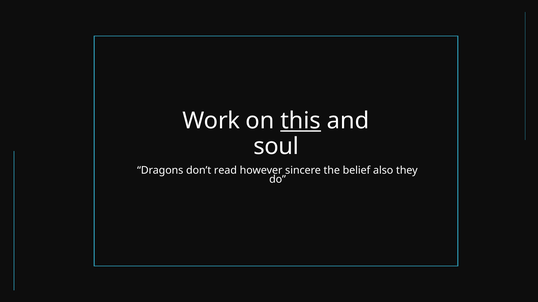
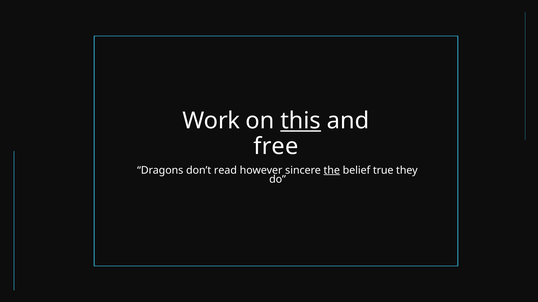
soul: soul -> free (276, 147)
the underline: none -> present (332, 171)
also: also -> true (383, 171)
